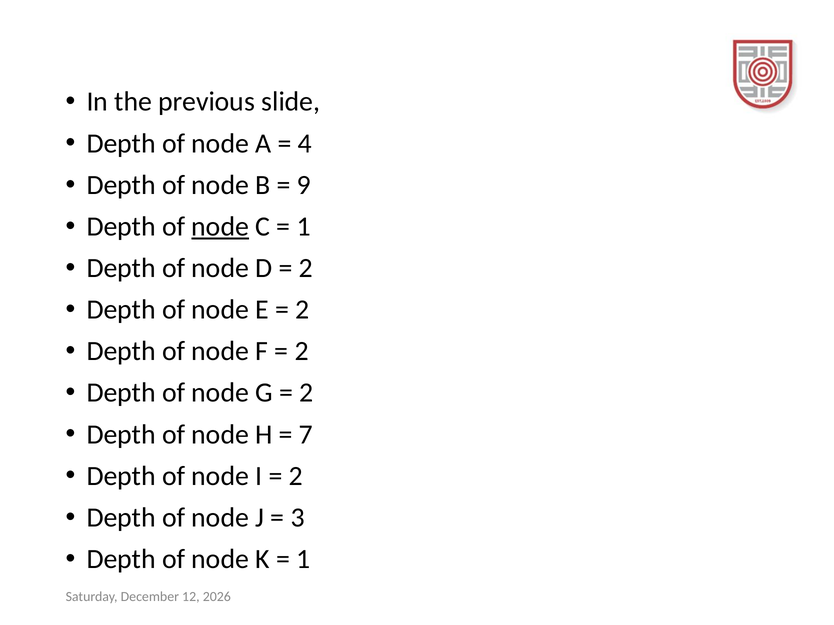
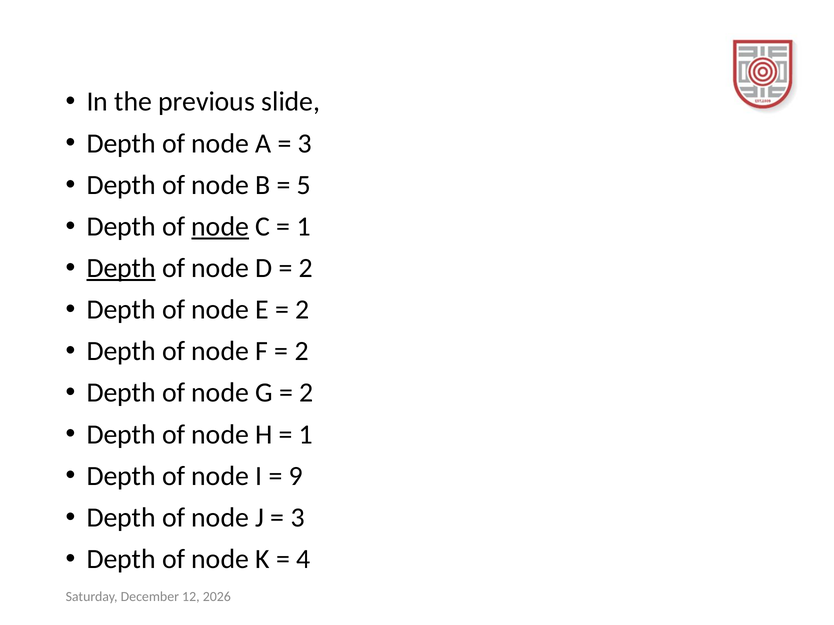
4: 4 -> 3 (305, 144)
9: 9 -> 5 (304, 185)
Depth underline: none -> present (121, 268)
7: 7 -> 1 (306, 435)
2: 2 -> 9 (296, 476)
1: 1 -> 4 (303, 560)
